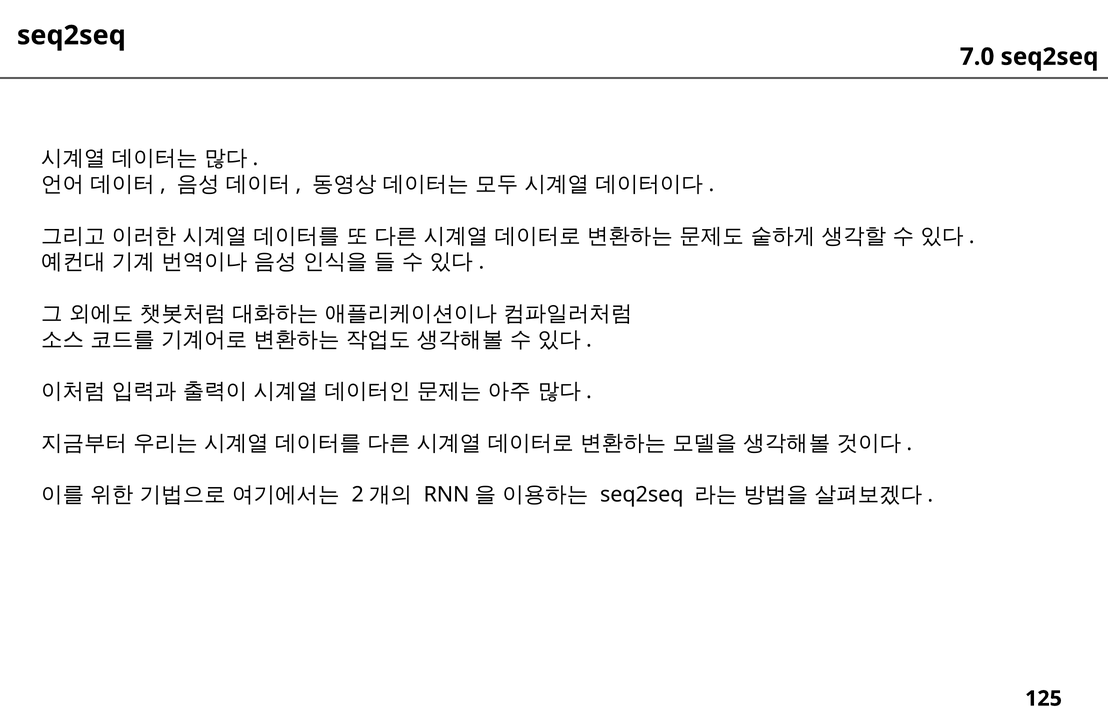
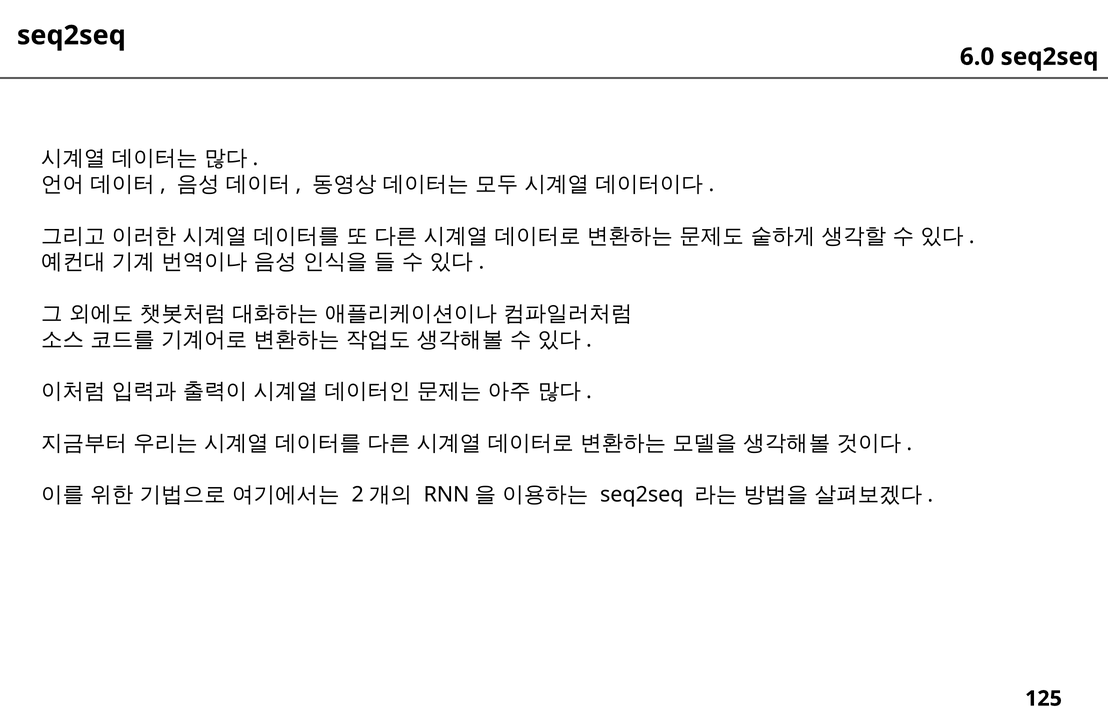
7.0: 7.0 -> 6.0 (977, 57)
